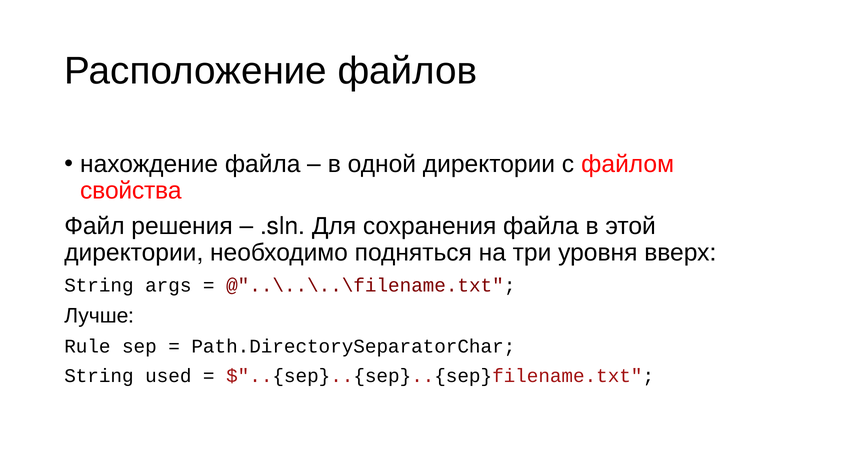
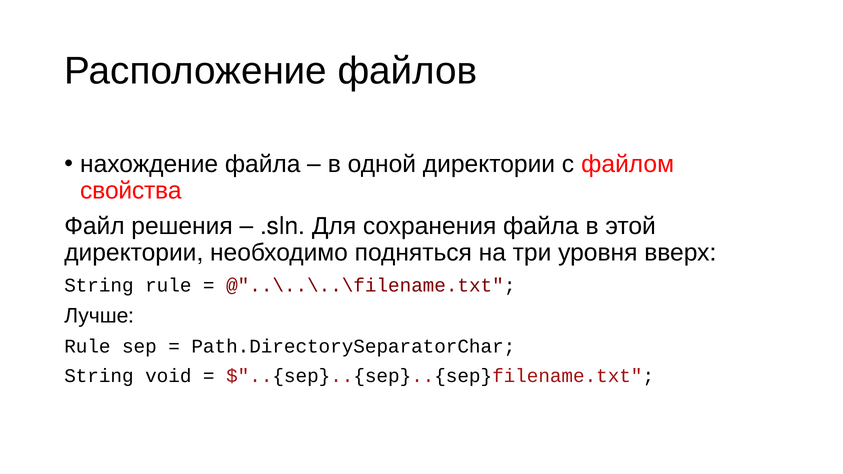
String args: args -> rule (168, 285)
used: used -> void (168, 376)
